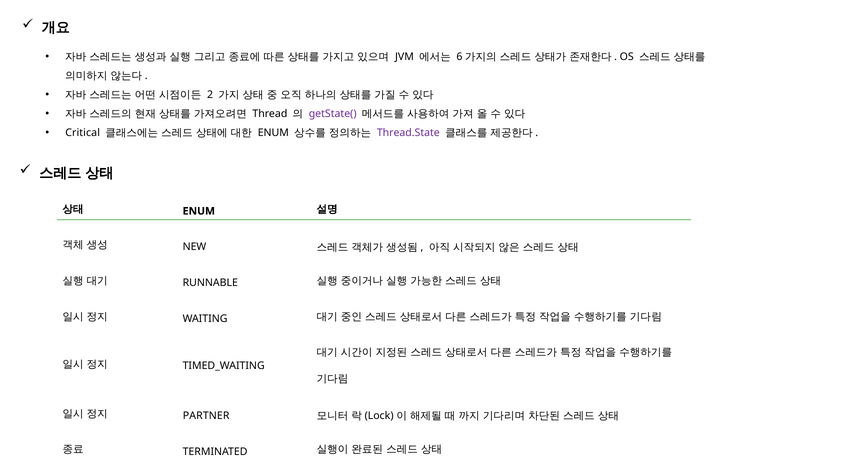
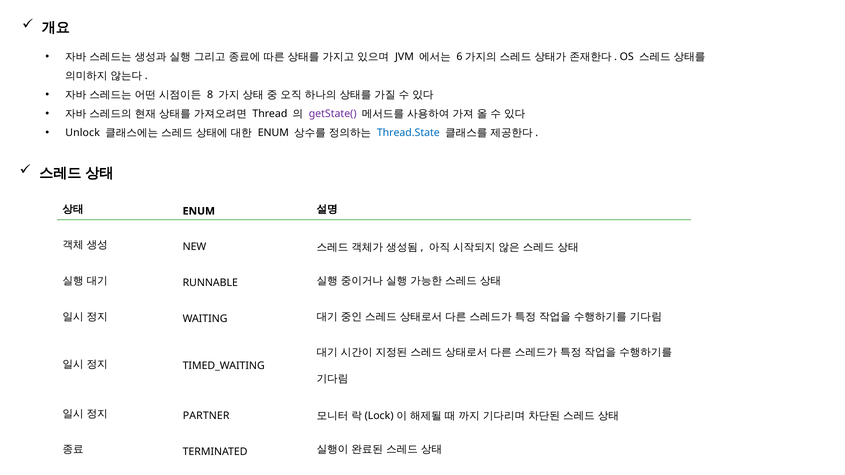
2: 2 -> 8 (210, 95)
Critical: Critical -> Unlock (83, 133)
Thread.State colour: purple -> blue (408, 133)
